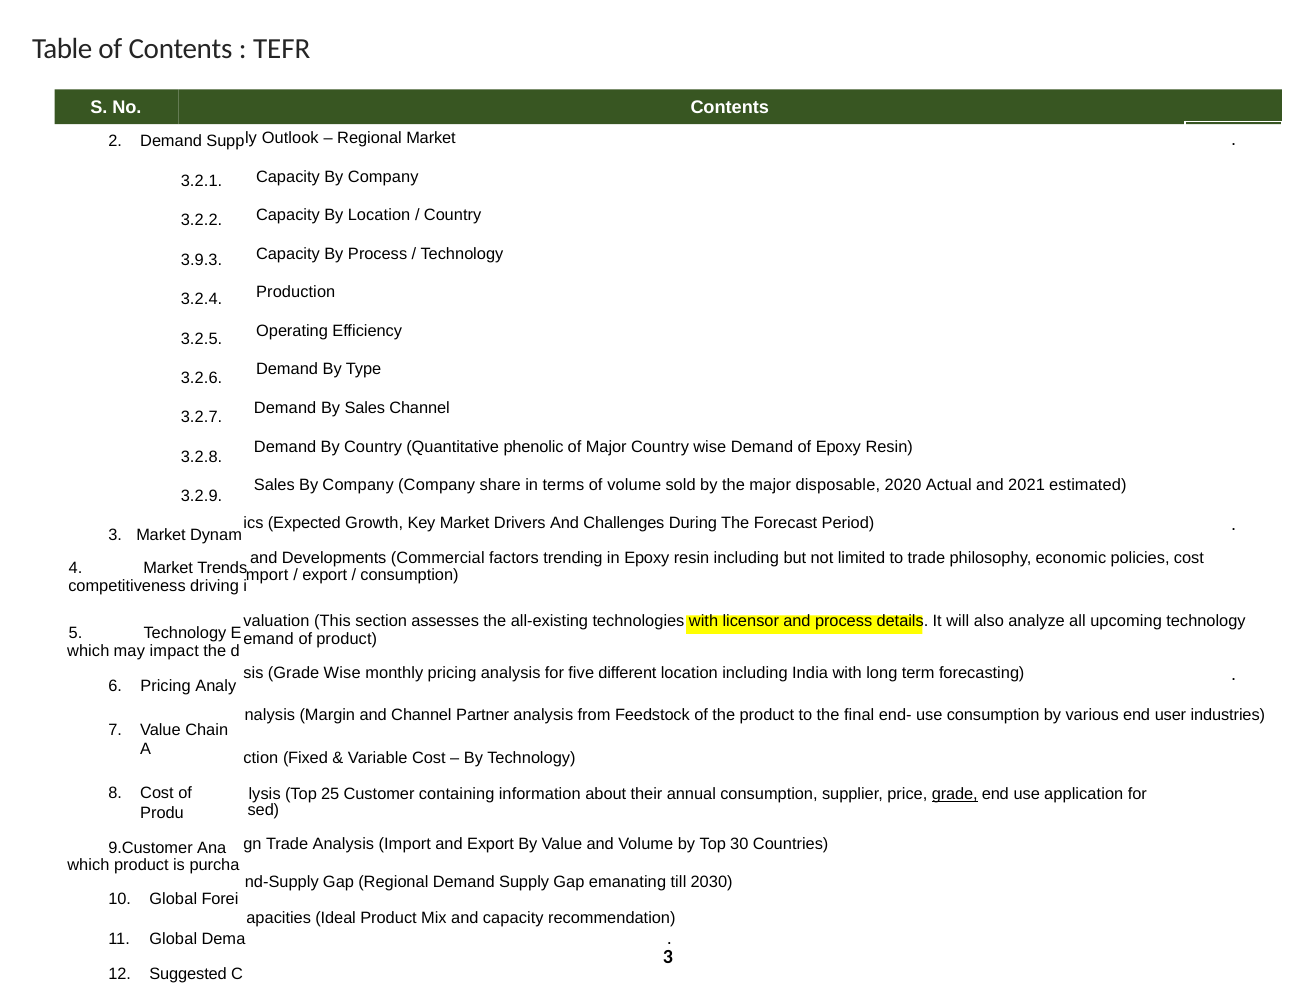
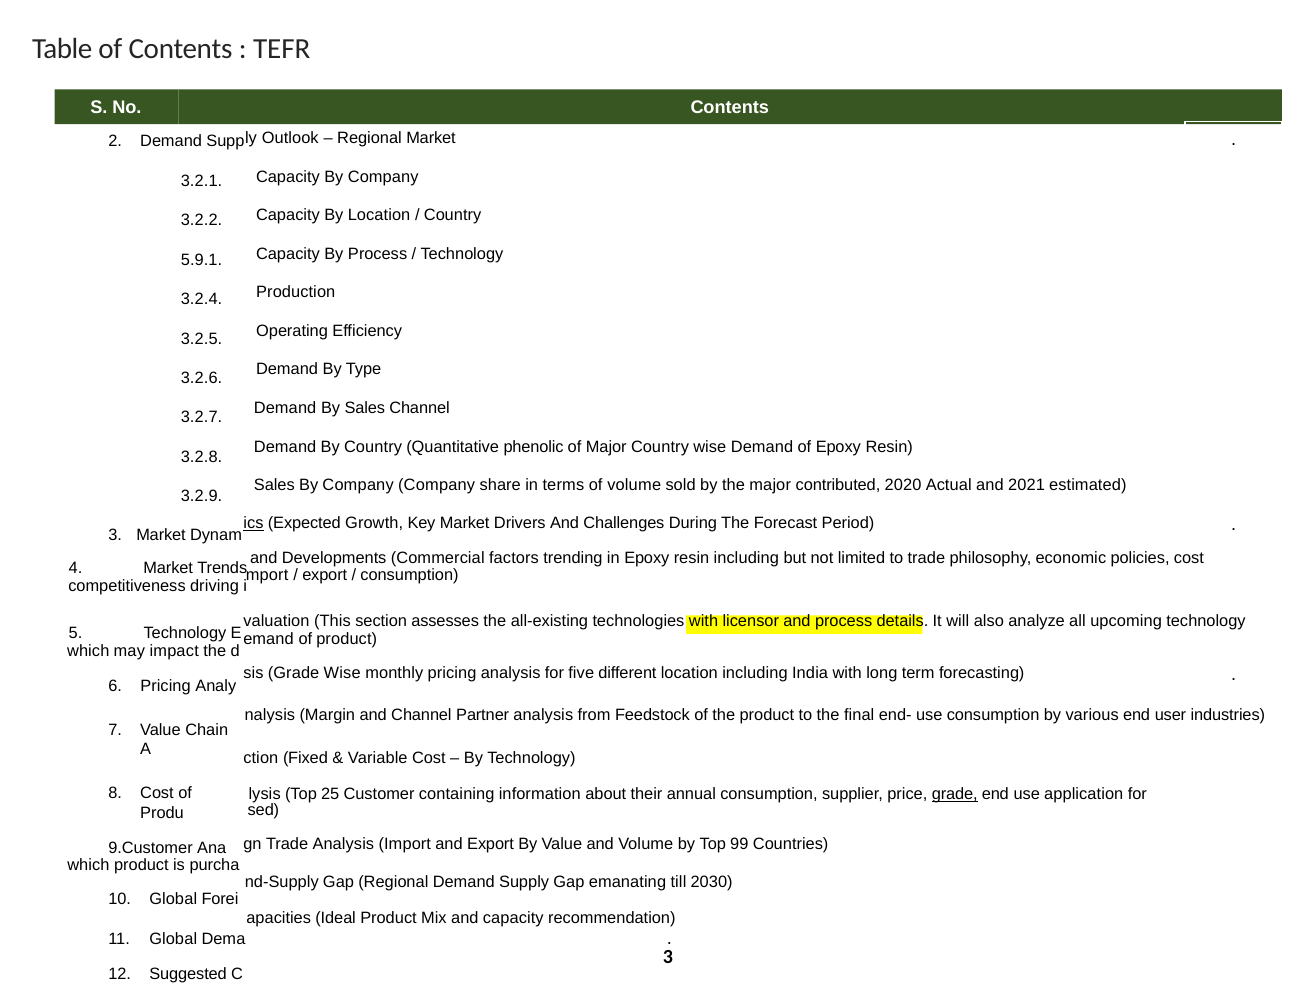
3.9.3: 3.9.3 -> 5.9.1 (202, 260)
disposable: disposable -> contributed (838, 485)
ics underline: none -> present (253, 523)
30: 30 -> 99 (739, 843)
